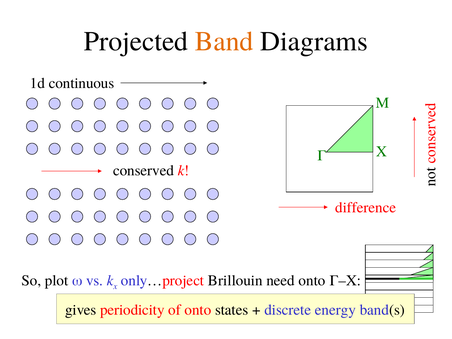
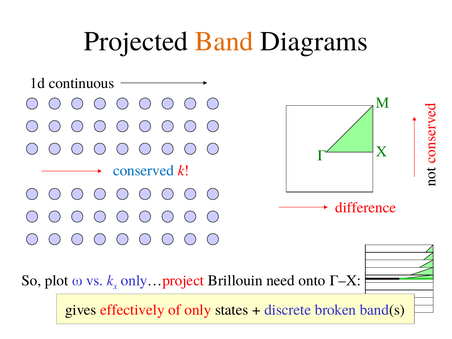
conserved colour: black -> blue (144, 171)
periodicity: periodicity -> effectively (132, 310)
of onto: onto -> only (198, 310)
energy: energy -> broken (336, 310)
